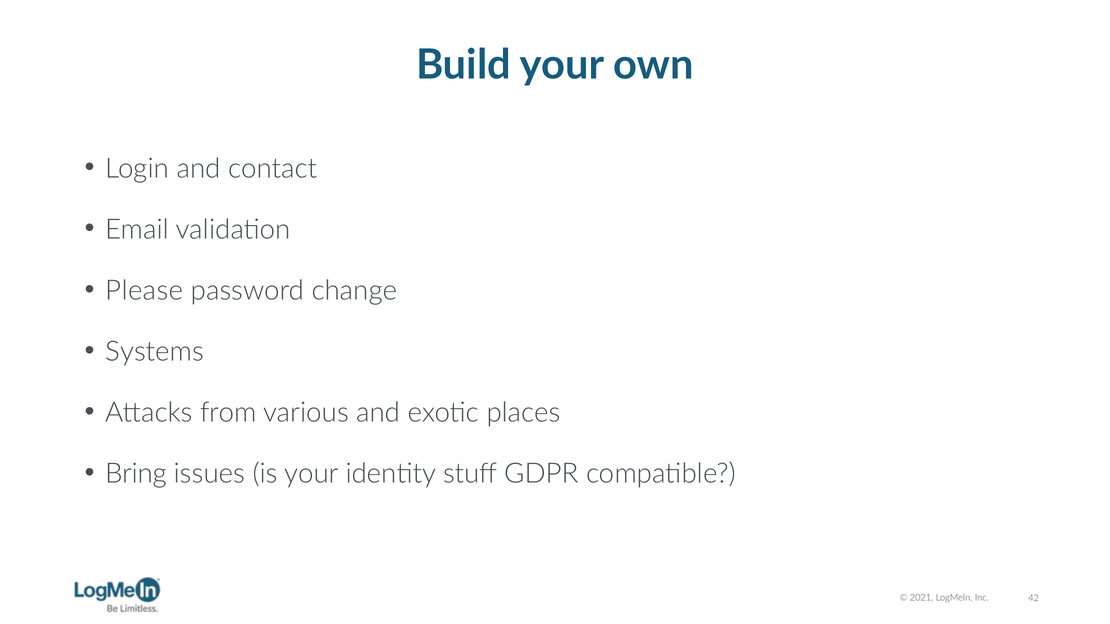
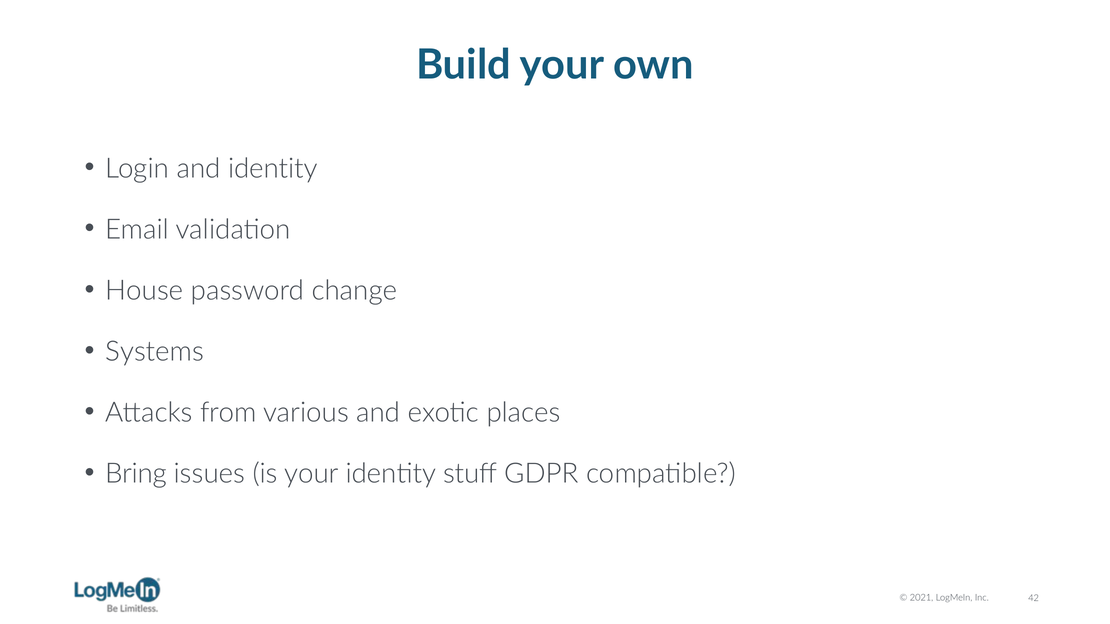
and contact: contact -> identity (273, 168)
Please: Please -> House (144, 291)
